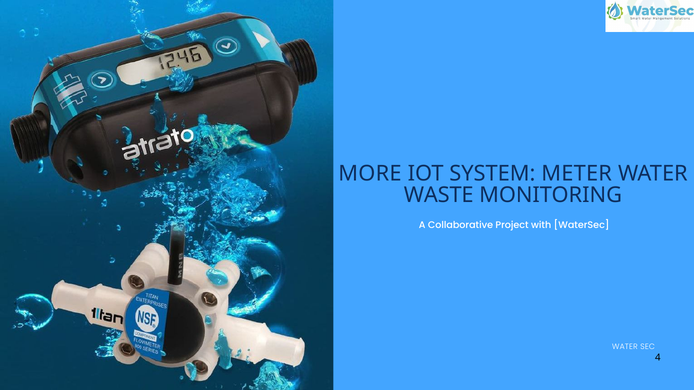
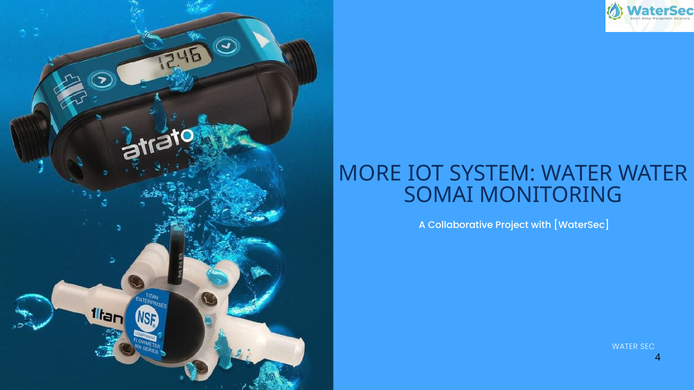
SYSTEM METER: METER -> WATER (577, 174)
WASTE: WASTE -> SOMAI (439, 195)
